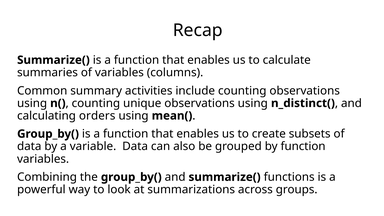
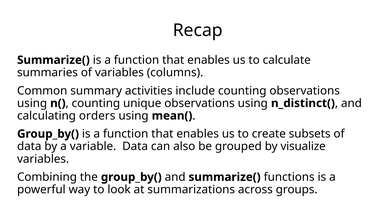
by function: function -> visualize (303, 146)
